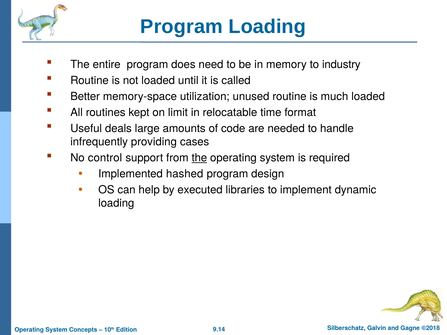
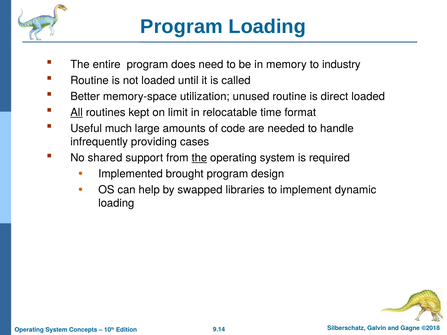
much: much -> direct (335, 97)
All underline: none -> present (77, 113)
deals: deals -> much (118, 129)
control: control -> shared (105, 158)
hashed: hashed -> brought (185, 174)
executed: executed -> swapped (200, 190)
